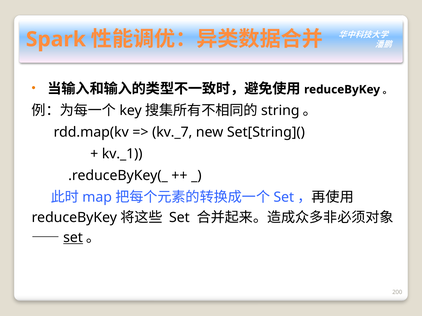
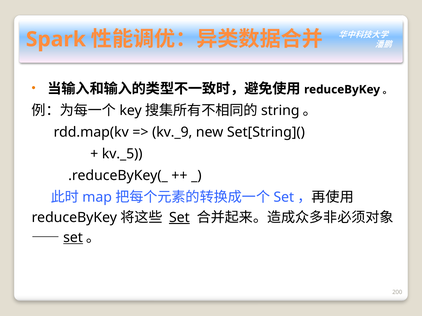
kv._7: kv._7 -> kv._9 (172, 132)
kv._1: kv._1 -> kv._5 (122, 154)
Set underline: none -> present (179, 218)
